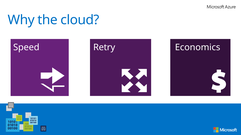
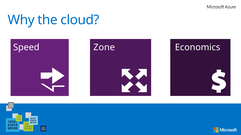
Retry: Retry -> Zone (104, 48)
